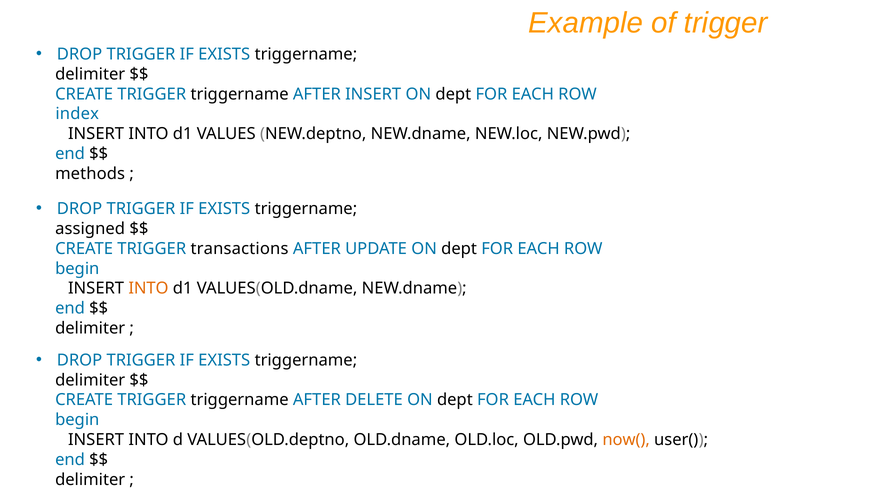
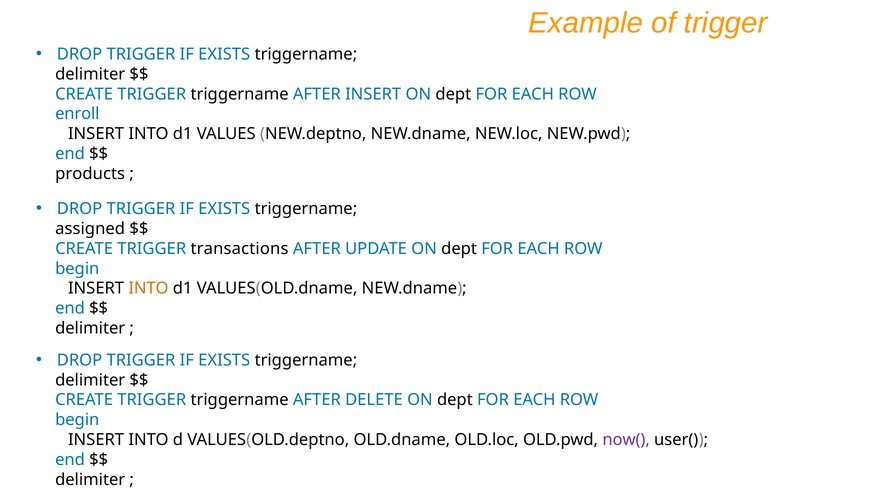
index: index -> enroll (77, 114)
methods: methods -> products (90, 174)
now( colour: orange -> purple (626, 440)
